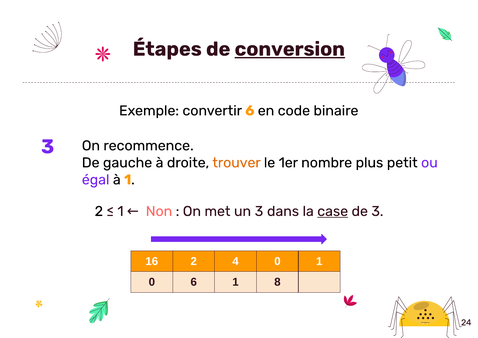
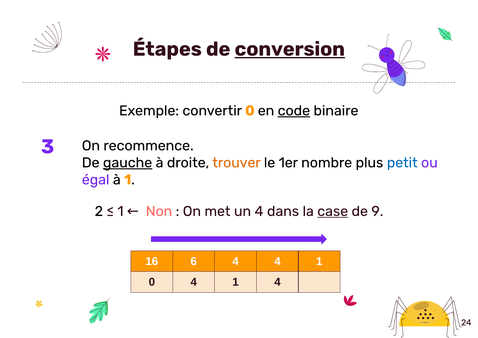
convertir 6: 6 -> 0 (250, 111)
code underline: none -> present (294, 111)
gauche underline: none -> present (128, 163)
petit colour: black -> blue (402, 163)
un 3: 3 -> 4 (259, 211)
de 3: 3 -> 9 (377, 211)
16 2: 2 -> 6 (194, 261)
4 0: 0 -> 4 (277, 261)
0 6: 6 -> 4 (194, 282)
1 8: 8 -> 4 (277, 282)
